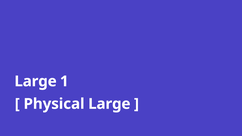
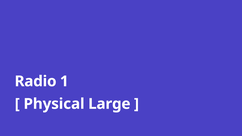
Large: Large -> Radio (36, 81)
